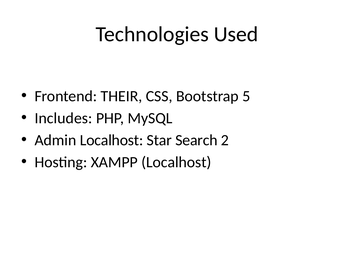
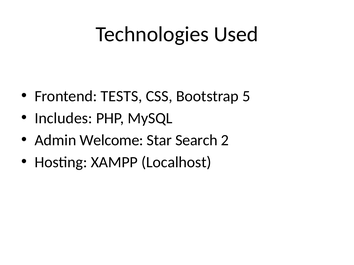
THEIR: THEIR -> TESTS (121, 96)
Admin Localhost: Localhost -> Welcome (112, 140)
